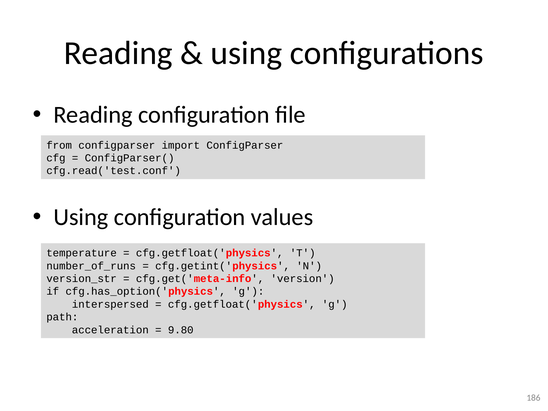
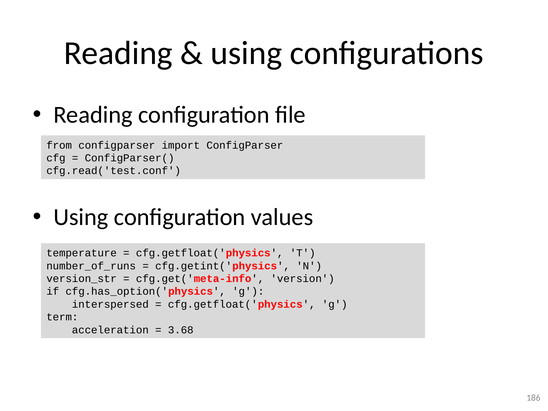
path: path -> term (62, 317)
9.80: 9.80 -> 3.68 (181, 330)
